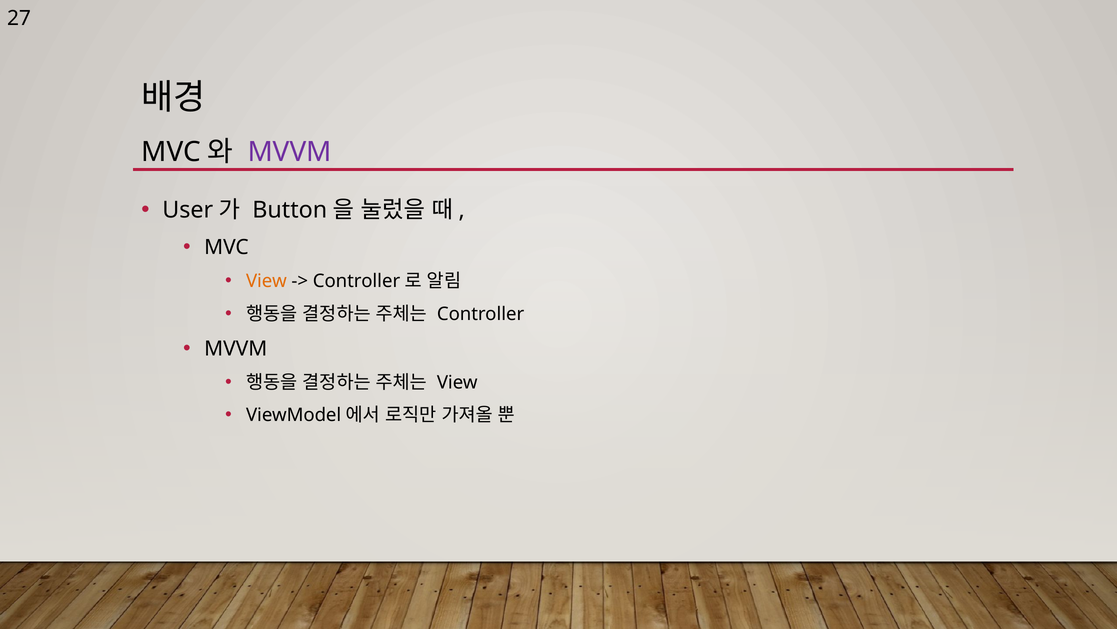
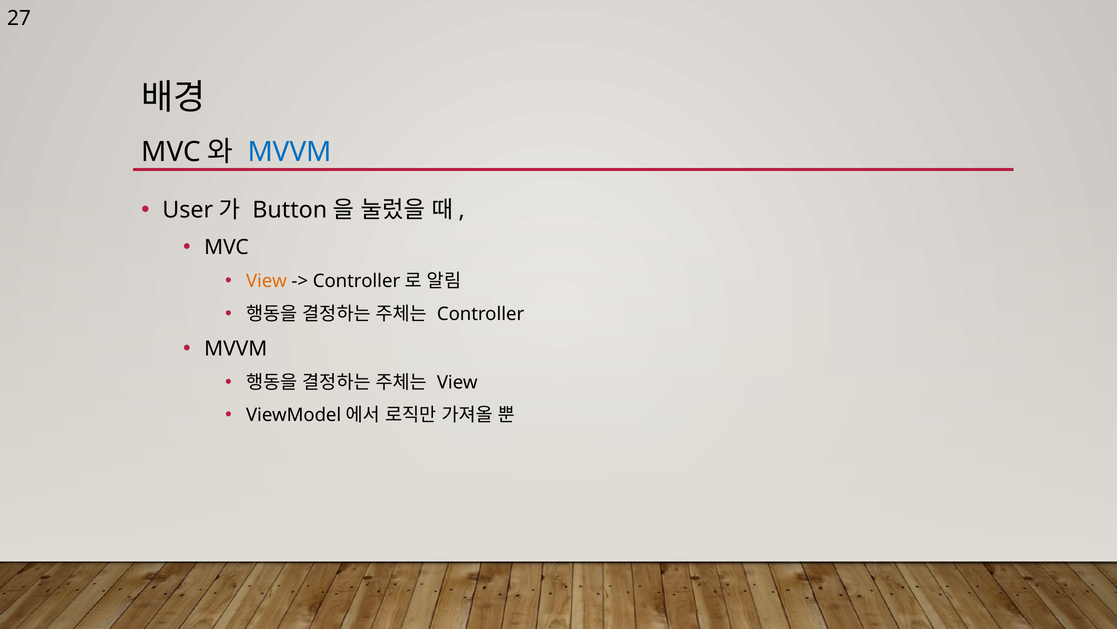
MVVM colour: purple -> blue (290, 152)
